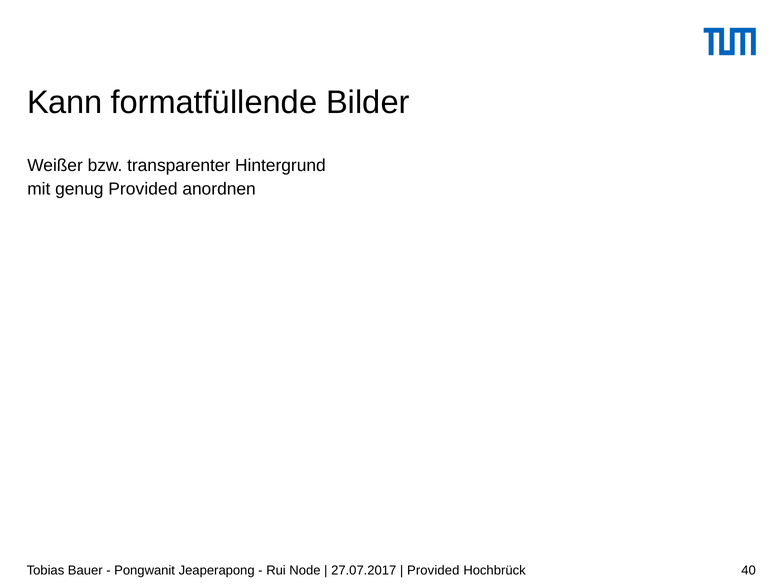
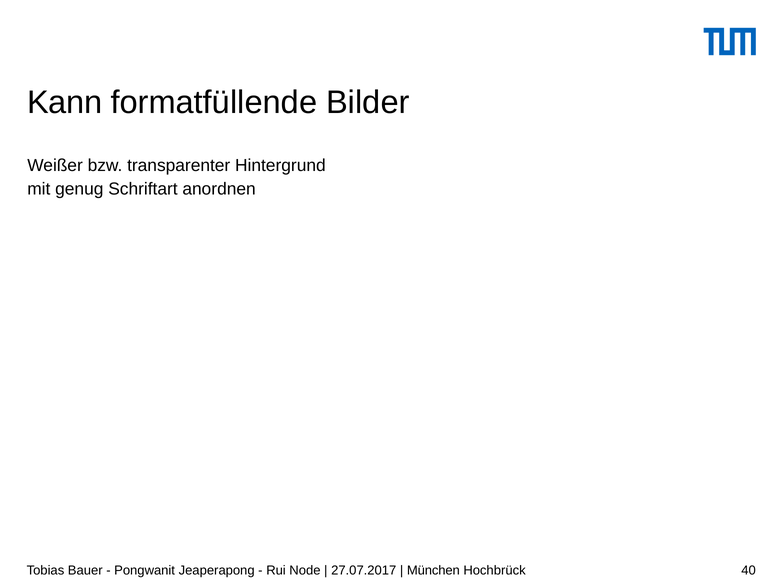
genug Provided: Provided -> Schriftart (143, 189)
Provided: Provided -> München (433, 571)
